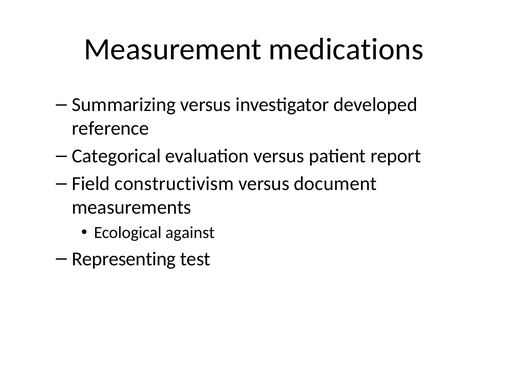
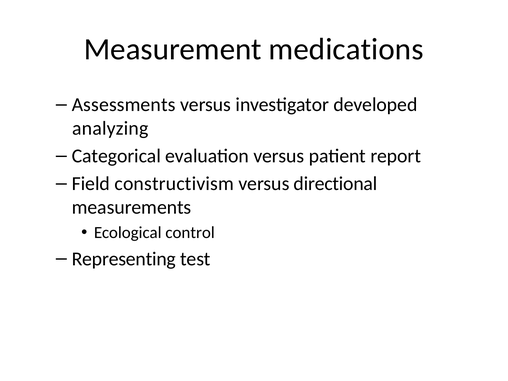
Summarizing: Summarizing -> Assessments (124, 105)
reference: reference -> analyzing (110, 128)
document: document -> directional (336, 184)
against: against -> control (190, 233)
